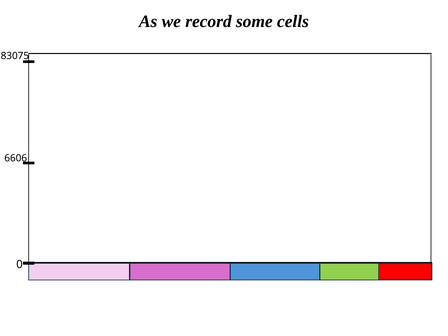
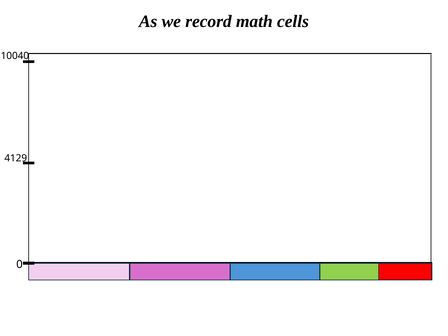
some: some -> math (254, 21)
83075: 83075 -> 10040 (15, 56)
6606: 6606 -> 4129 (16, 158)
